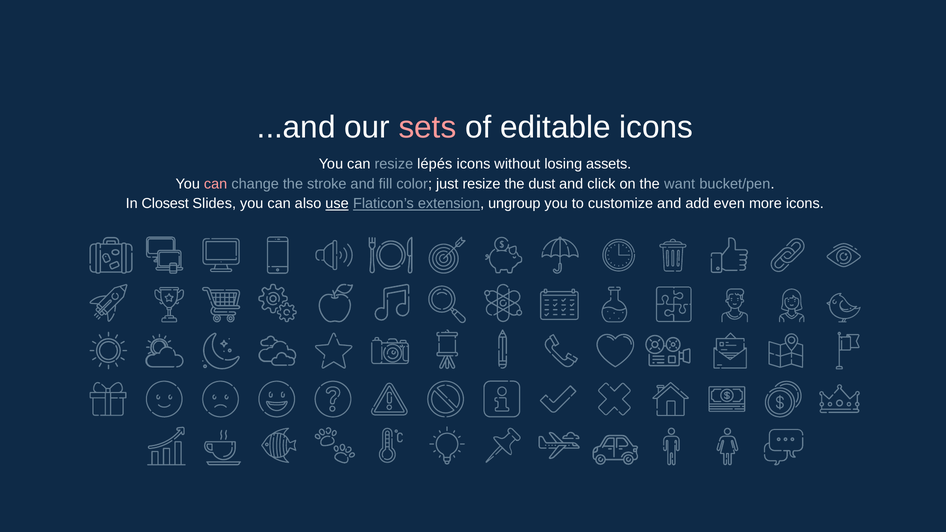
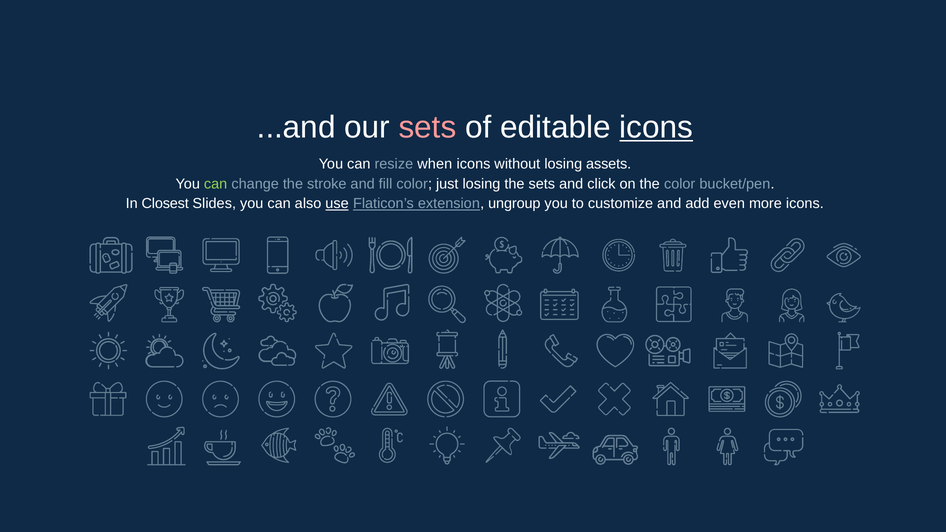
icons underline: none -> present (656, 127)
lépés: lépés -> when (435, 164)
can colour: pink -> light green (216, 184)
just resize: resize -> losing (481, 184)
the dust: dust -> sets (542, 184)
the want: want -> color (680, 184)
